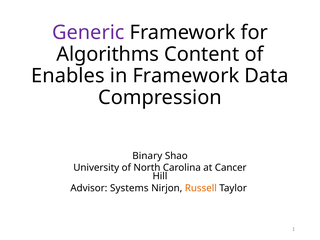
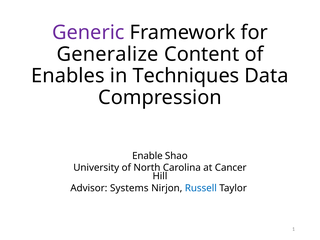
Algorithms: Algorithms -> Generalize (108, 54)
in Framework: Framework -> Techniques (186, 76)
Binary: Binary -> Enable (147, 156)
Russell colour: orange -> blue (201, 188)
